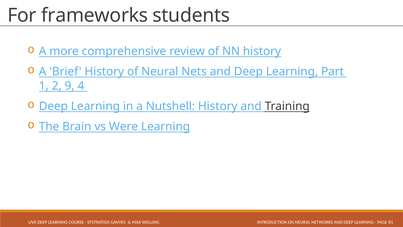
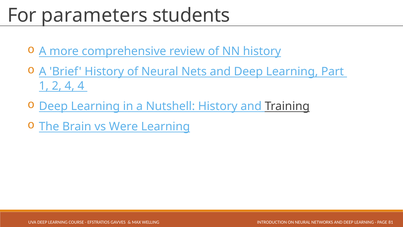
frameworks: frameworks -> parameters (95, 16)
2 9: 9 -> 4 (70, 86)
